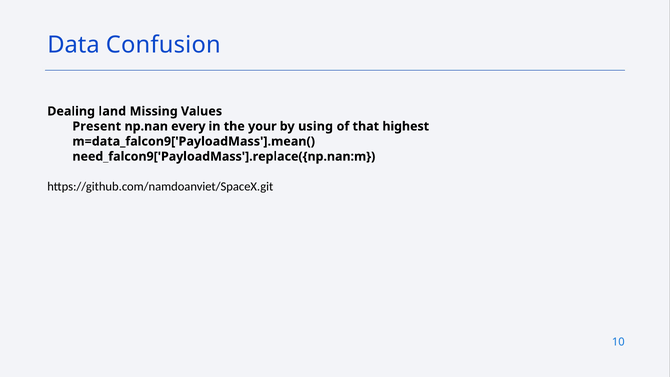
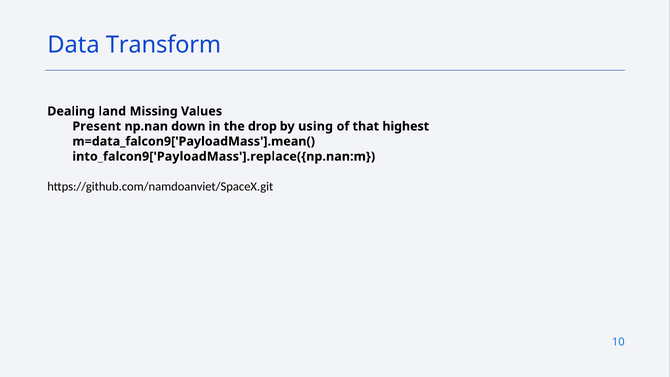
Confusion: Confusion -> Transform (163, 45)
every: every -> down (188, 126)
your: your -> drop (262, 126)
need_falcon9['PayloadMass'].replace({np.nan:m: need_falcon9['PayloadMass'].replace({np.nan:m -> into_falcon9['PayloadMass'].replace({np.nan:m (224, 156)
